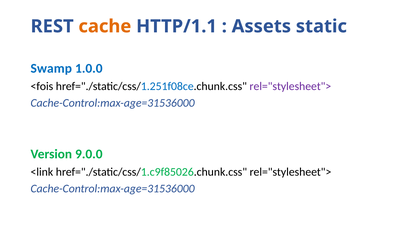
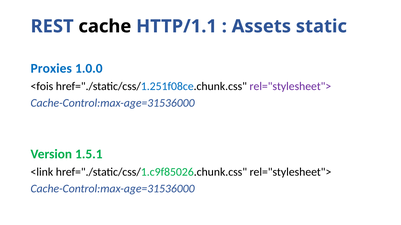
cache colour: orange -> black (105, 26)
Swamp: Swamp -> Proxies (51, 69)
9.0.0: 9.0.0 -> 1.5.1 (89, 155)
